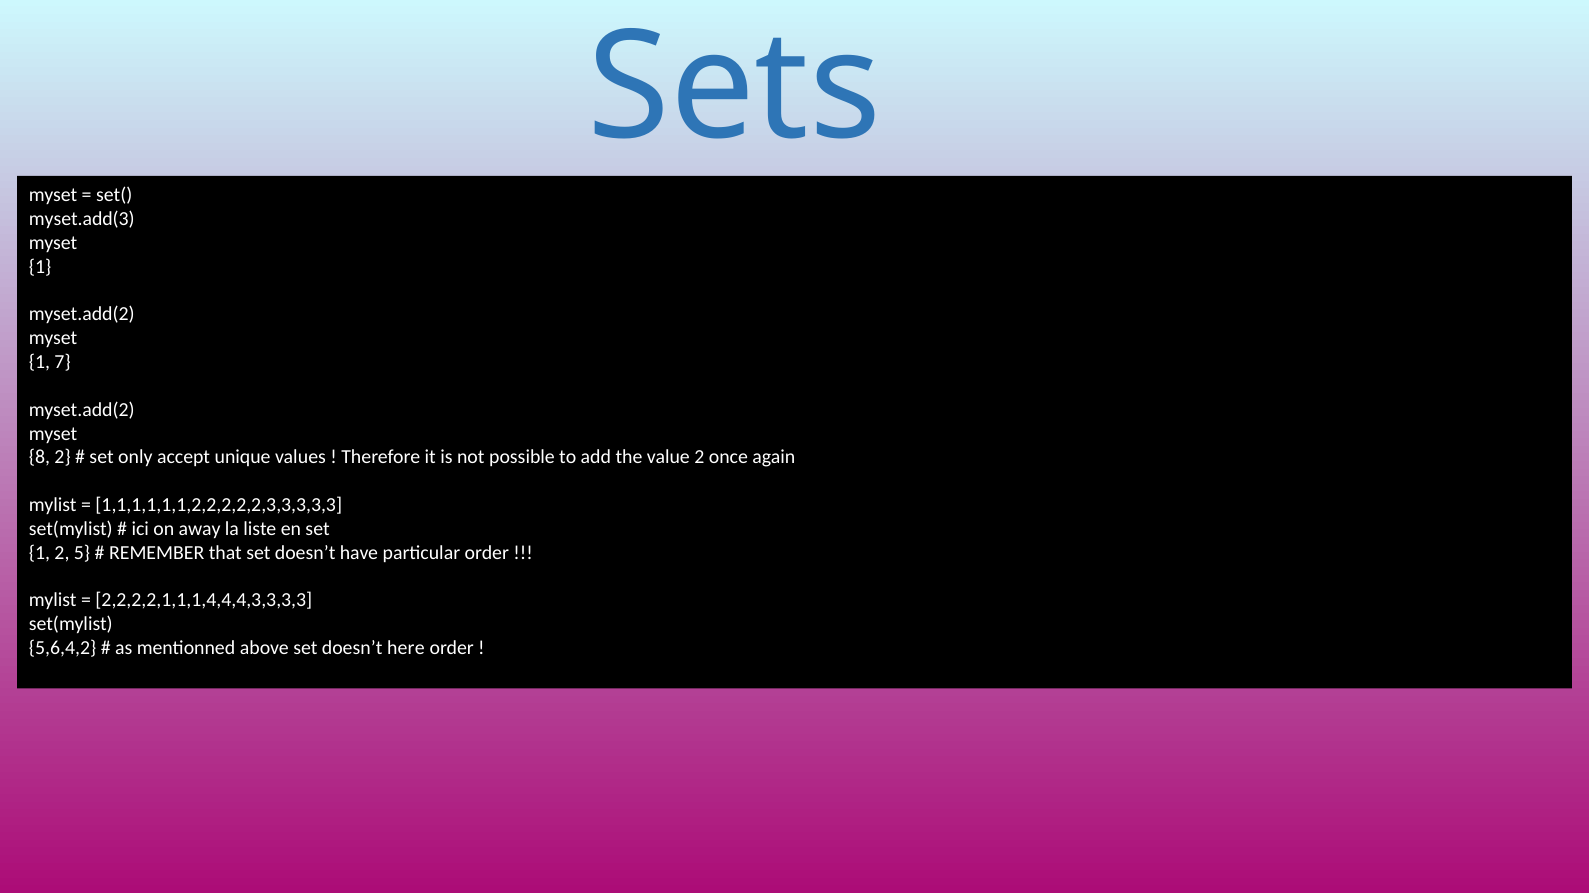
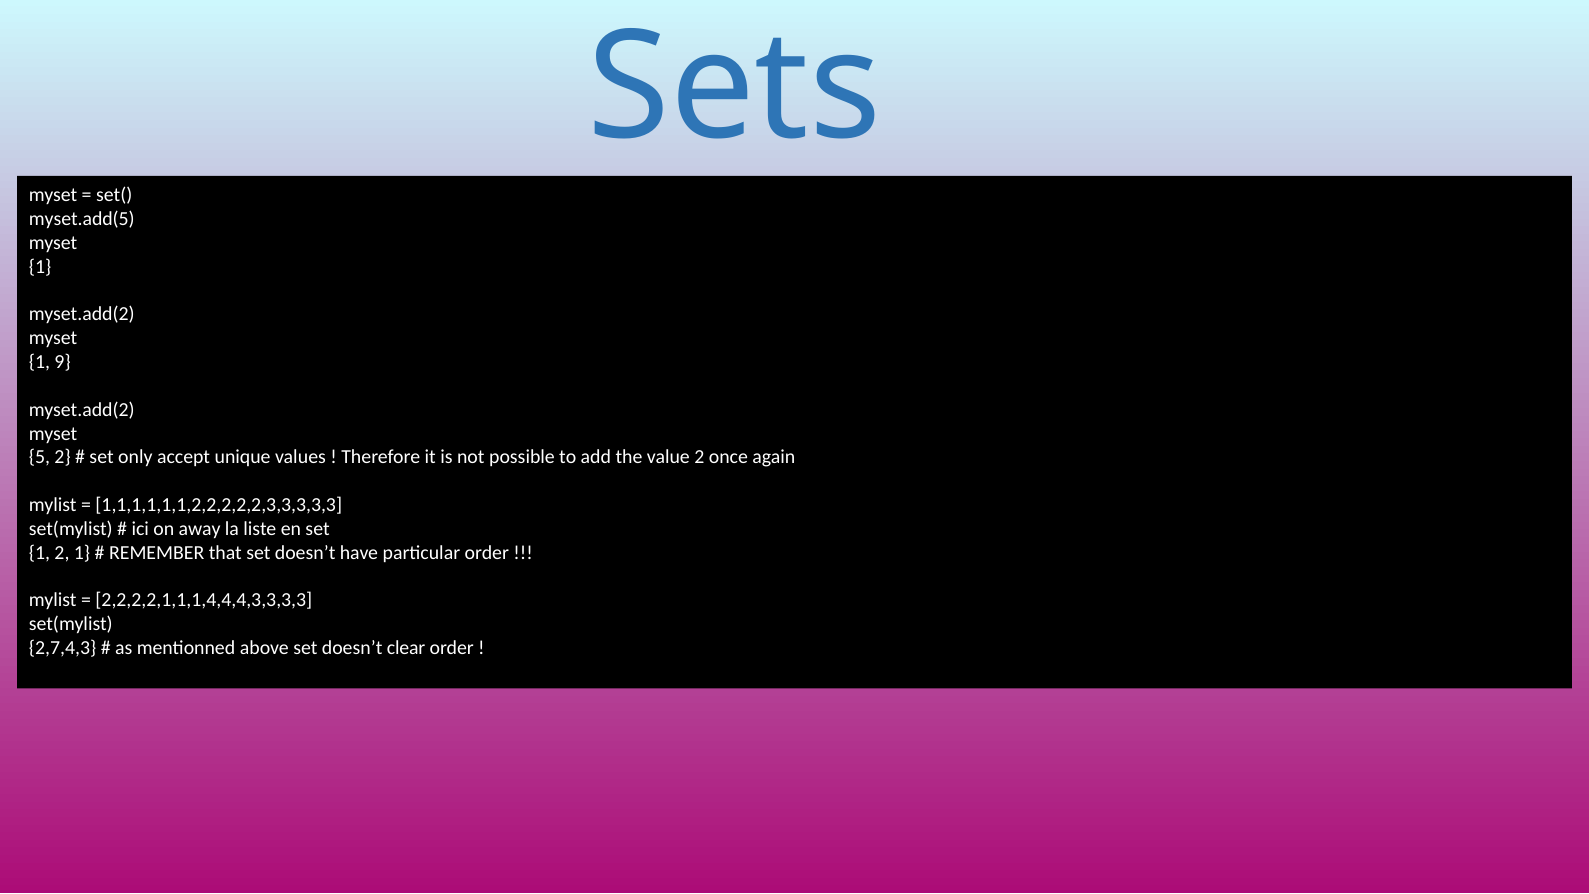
myset.add(3: myset.add(3 -> myset.add(5 (82, 219)
7: 7 -> 9 (63, 362)
8: 8 -> 5 (39, 457)
2 5: 5 -> 1 (82, 553)
5,6,4,2: 5,6,4,2 -> 2,7,4,3 (63, 648)
here: here -> clear (406, 648)
